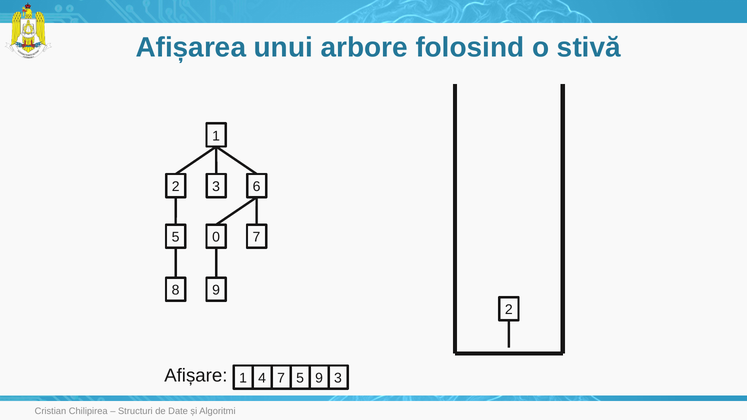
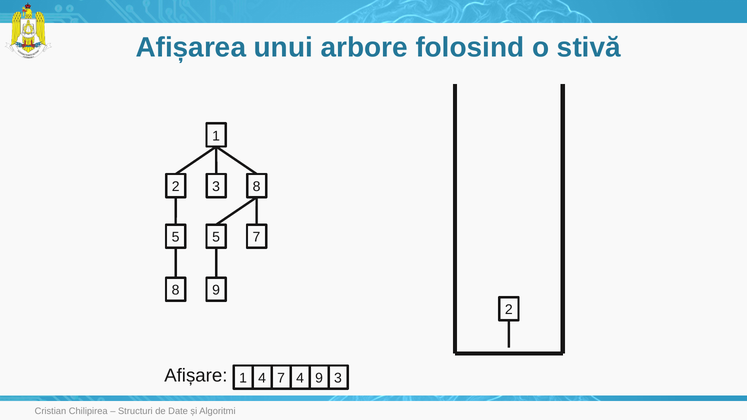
3 6: 6 -> 8 (257, 187)
5 0: 0 -> 5 (216, 237)
4 5: 5 -> 4 (300, 378)
